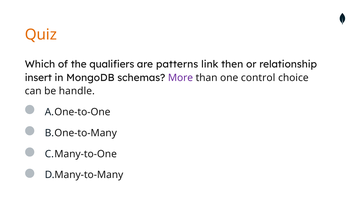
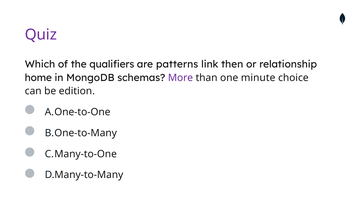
Quiz colour: orange -> purple (41, 35)
insert: insert -> home (38, 78)
control: control -> minute (258, 78)
handle: handle -> edition (77, 91)
